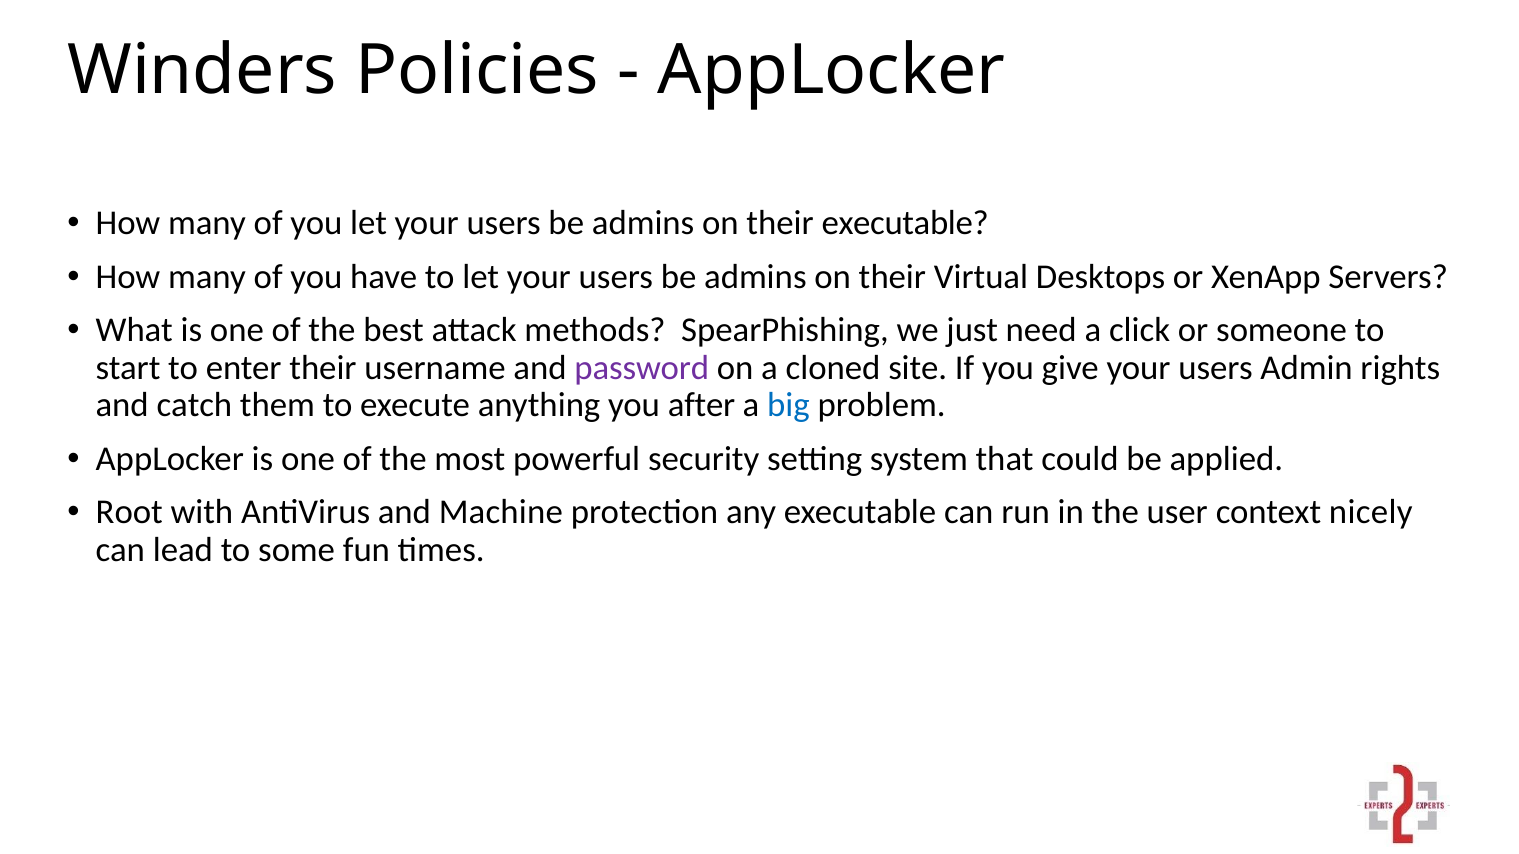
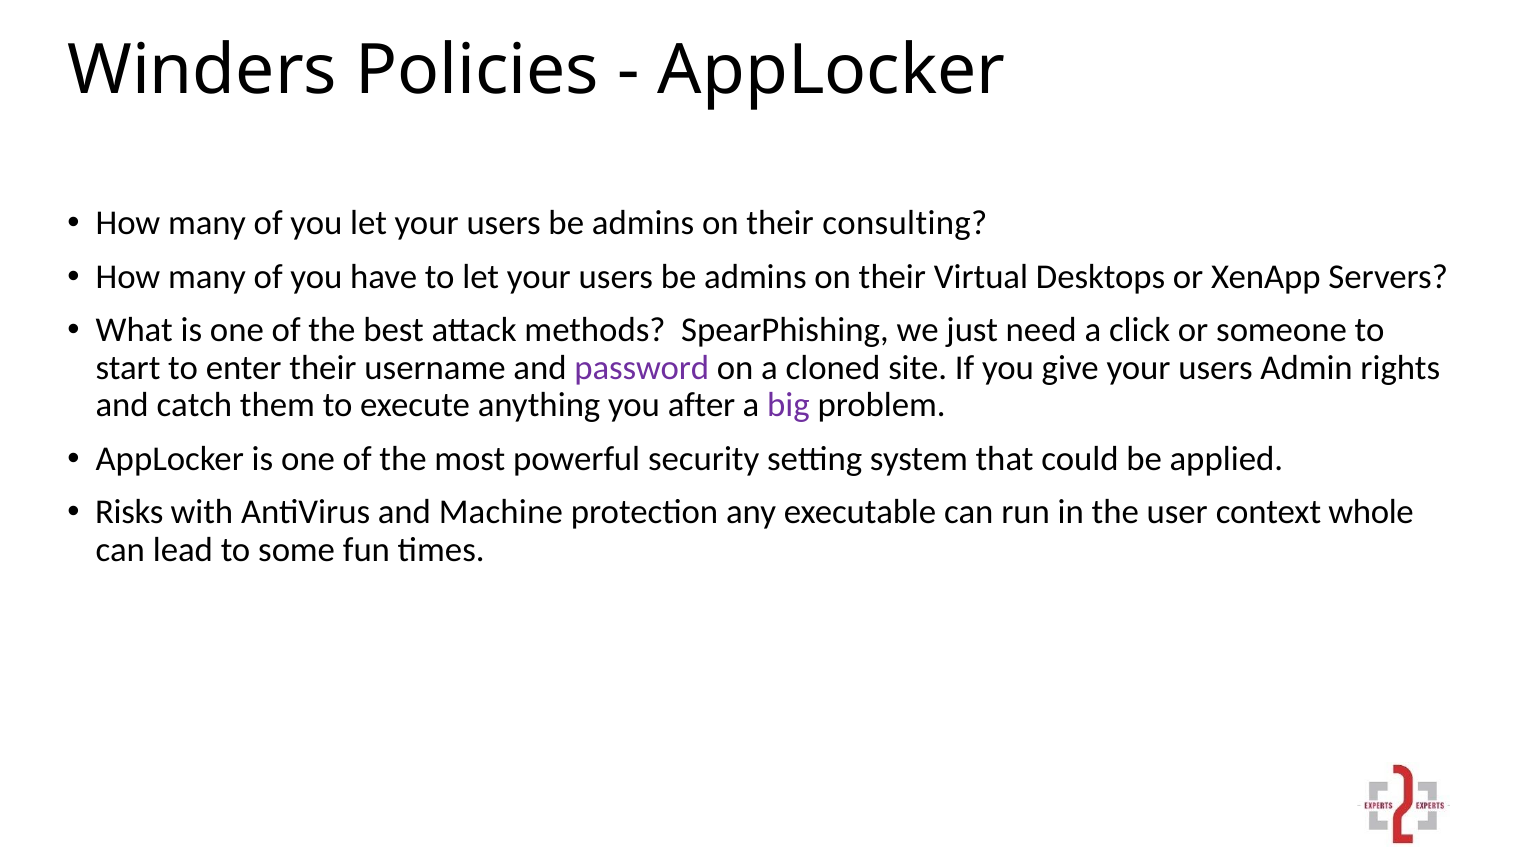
their executable: executable -> consulting (905, 224)
big colour: blue -> purple (788, 406)
Root: Root -> Risks (129, 513)
nicely: nicely -> whole (1371, 513)
